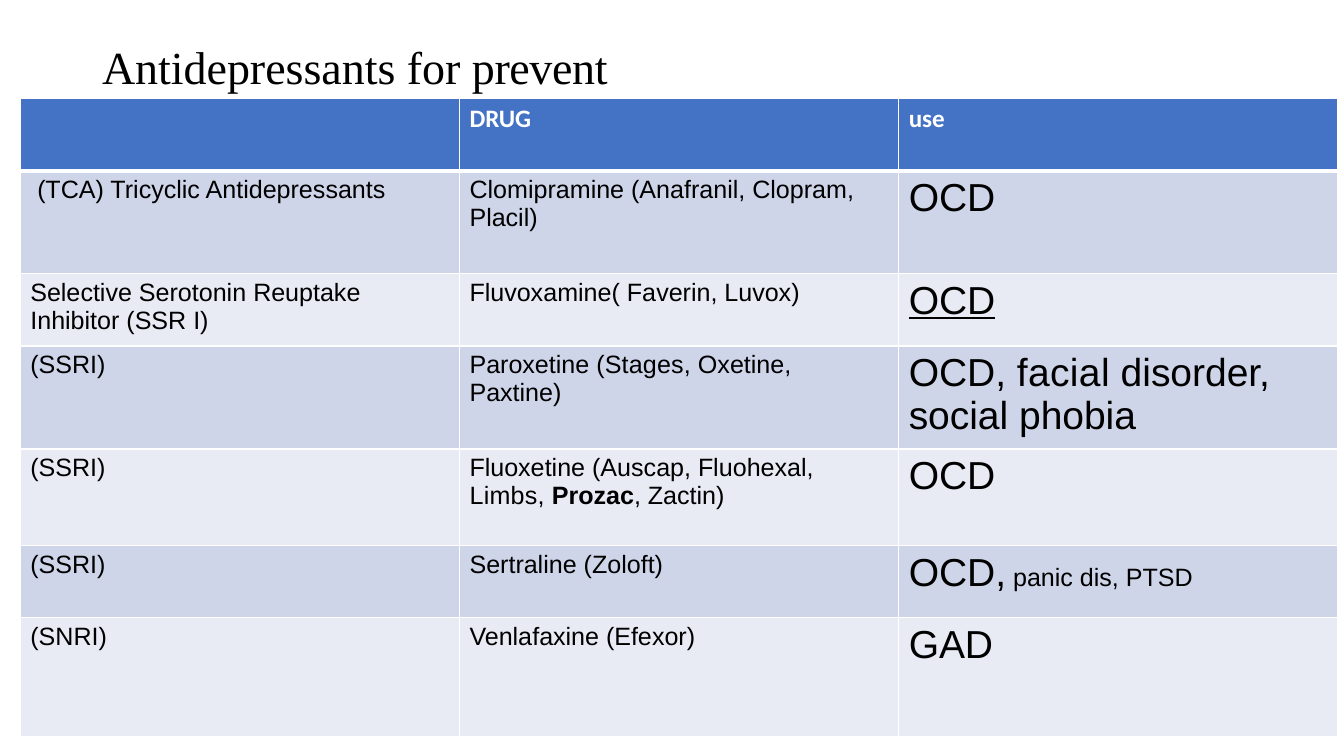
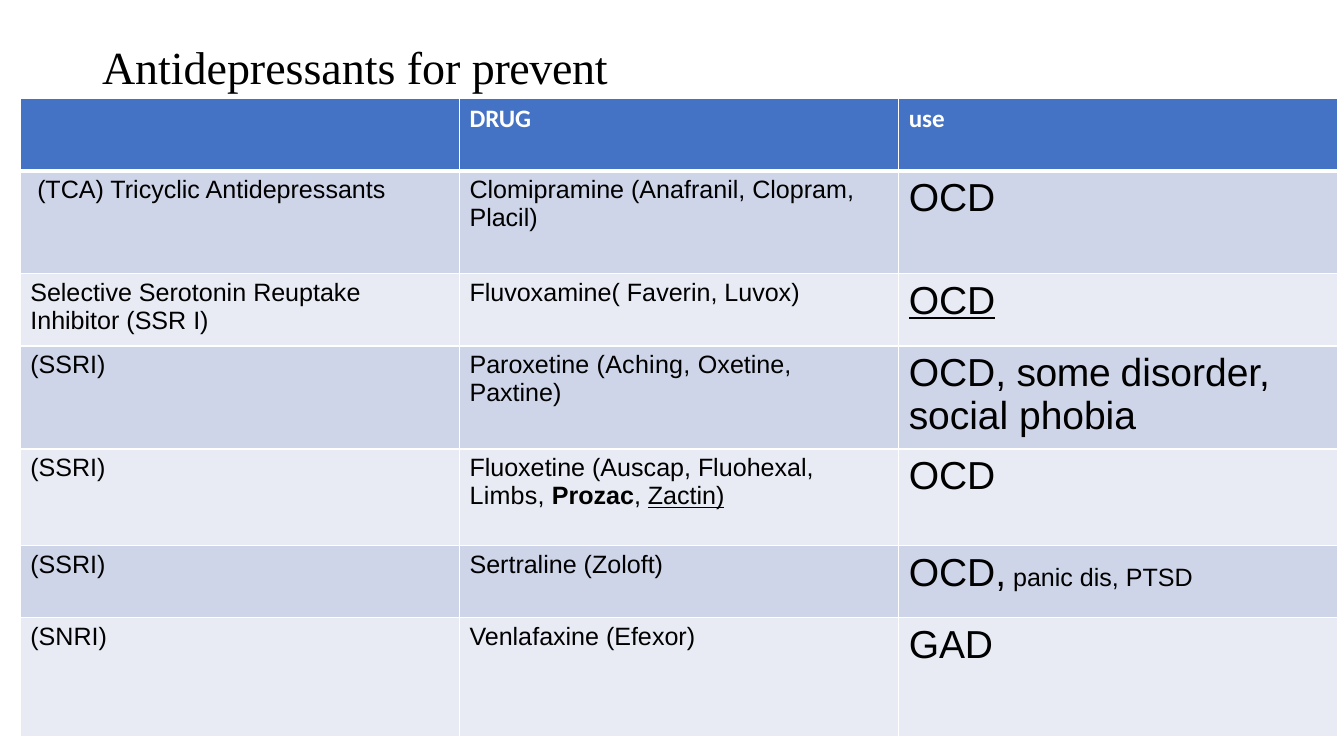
Stages: Stages -> Aching (644, 366)
facial: facial -> some (1064, 374)
Zactin underline: none -> present (686, 497)
